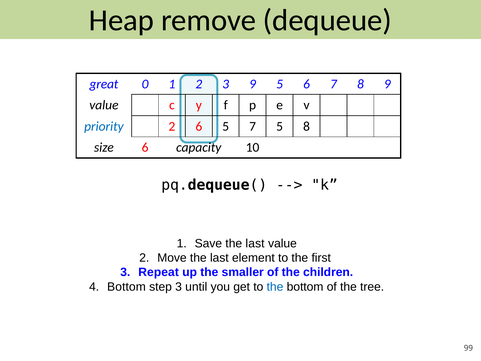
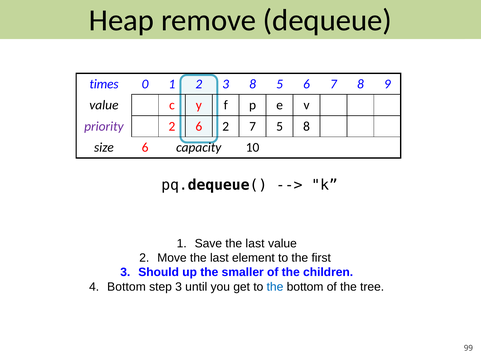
great: great -> times (104, 84)
3 9: 9 -> 8 (253, 84)
priority colour: blue -> purple (104, 126)
6 5: 5 -> 2 (226, 126)
Repeat: Repeat -> Should (159, 272)
